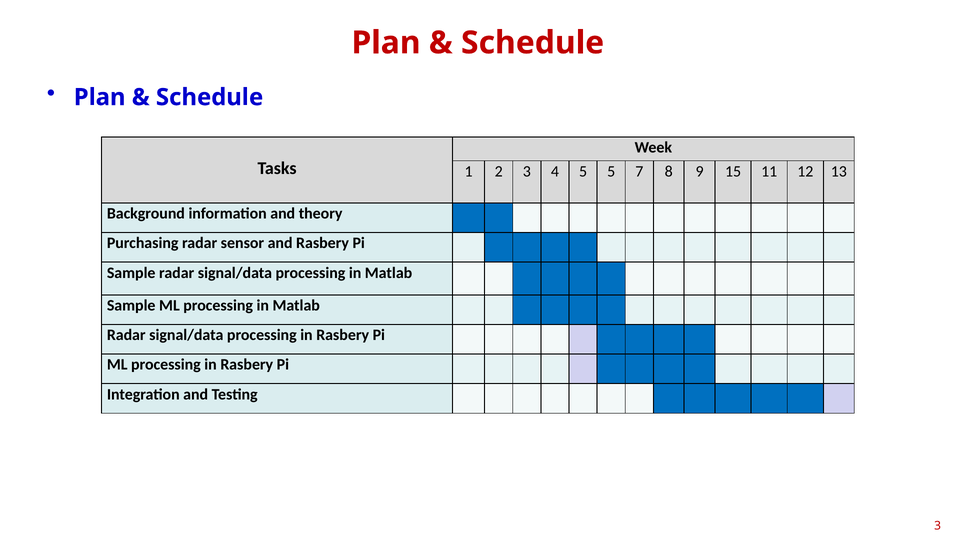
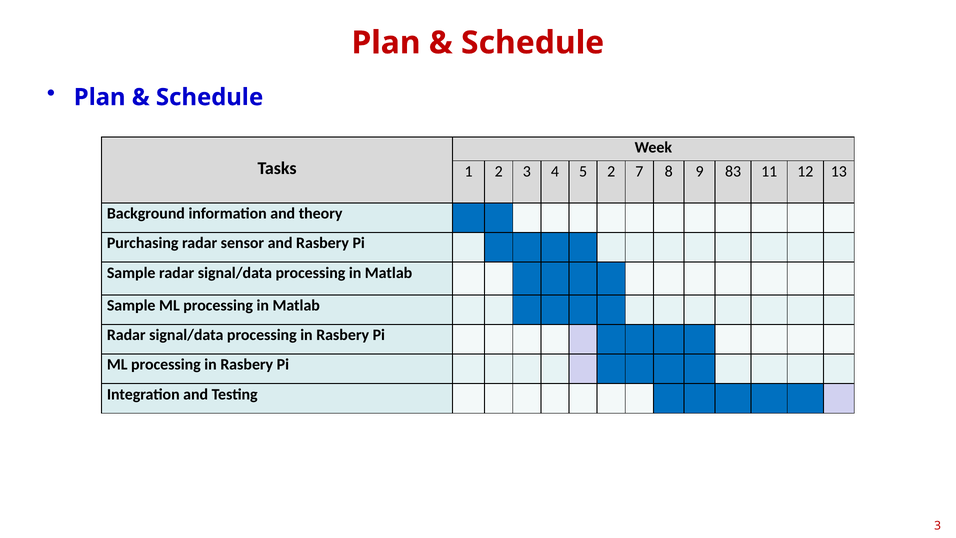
5 5: 5 -> 2 (611, 171)
15: 15 -> 83 (733, 171)
